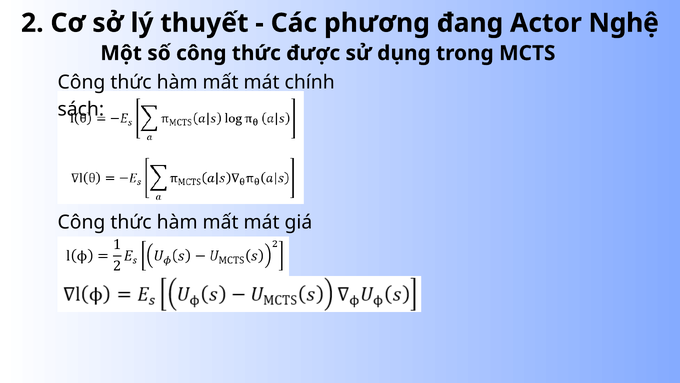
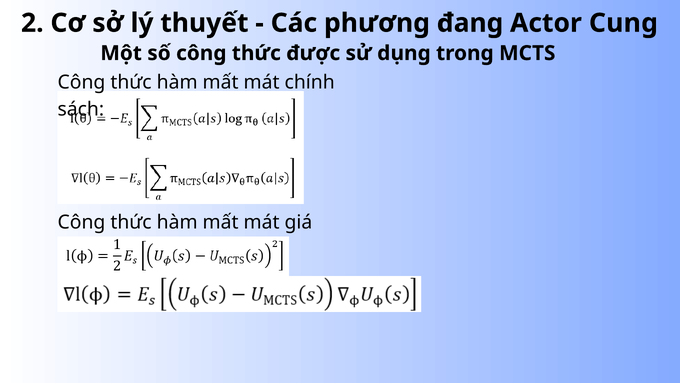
Nghệ: Nghệ -> Cung (623, 23)
